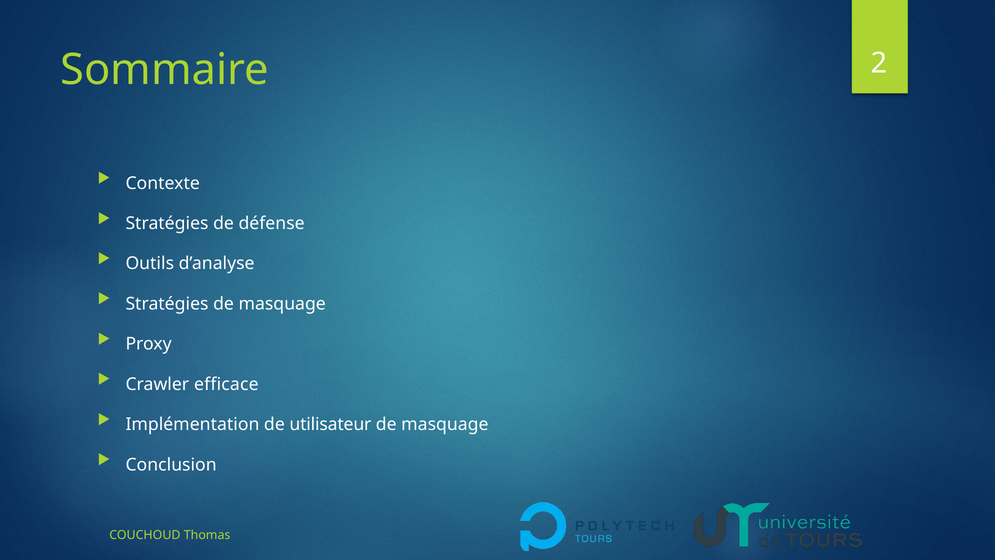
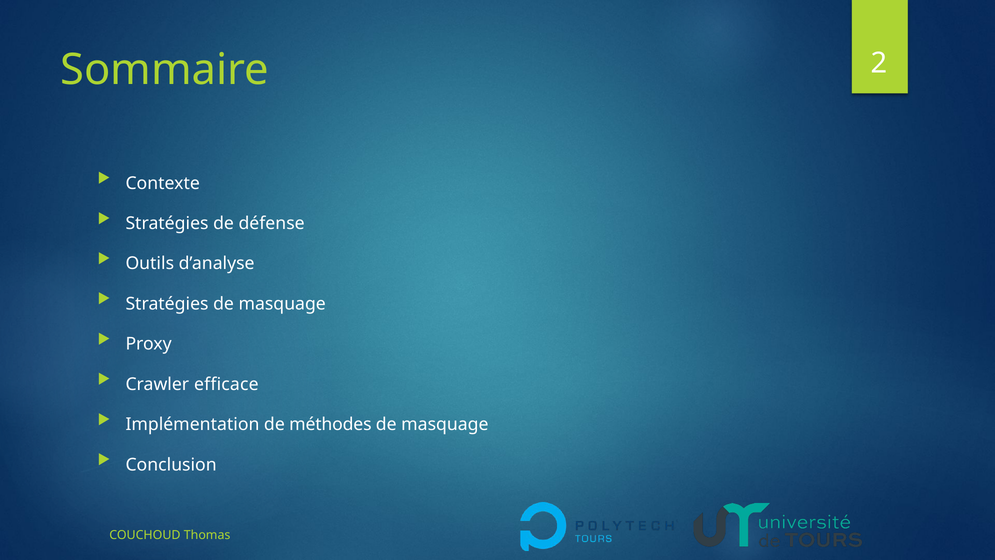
utilisateur: utilisateur -> méthodes (330, 424)
